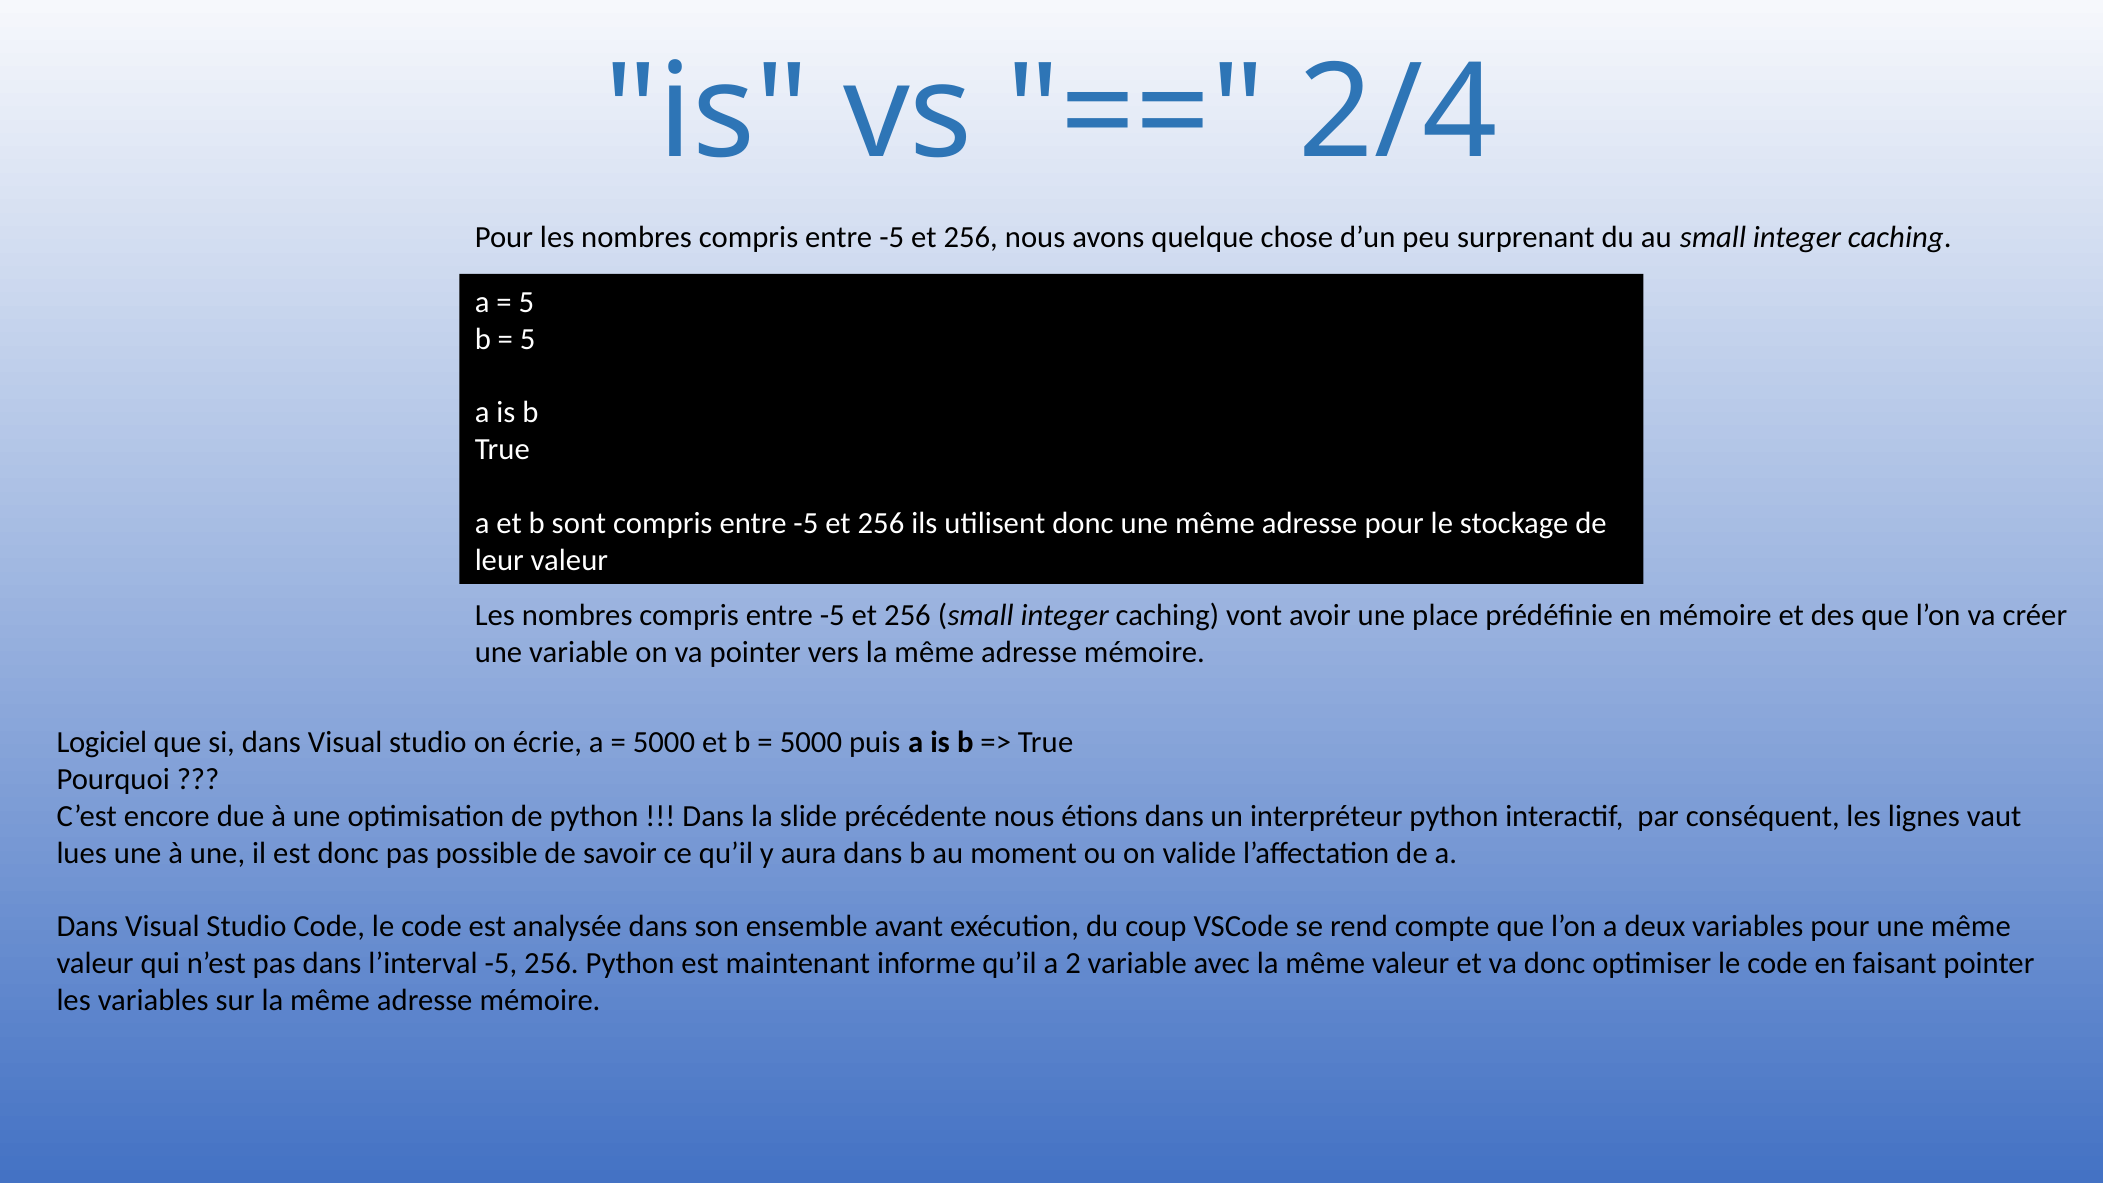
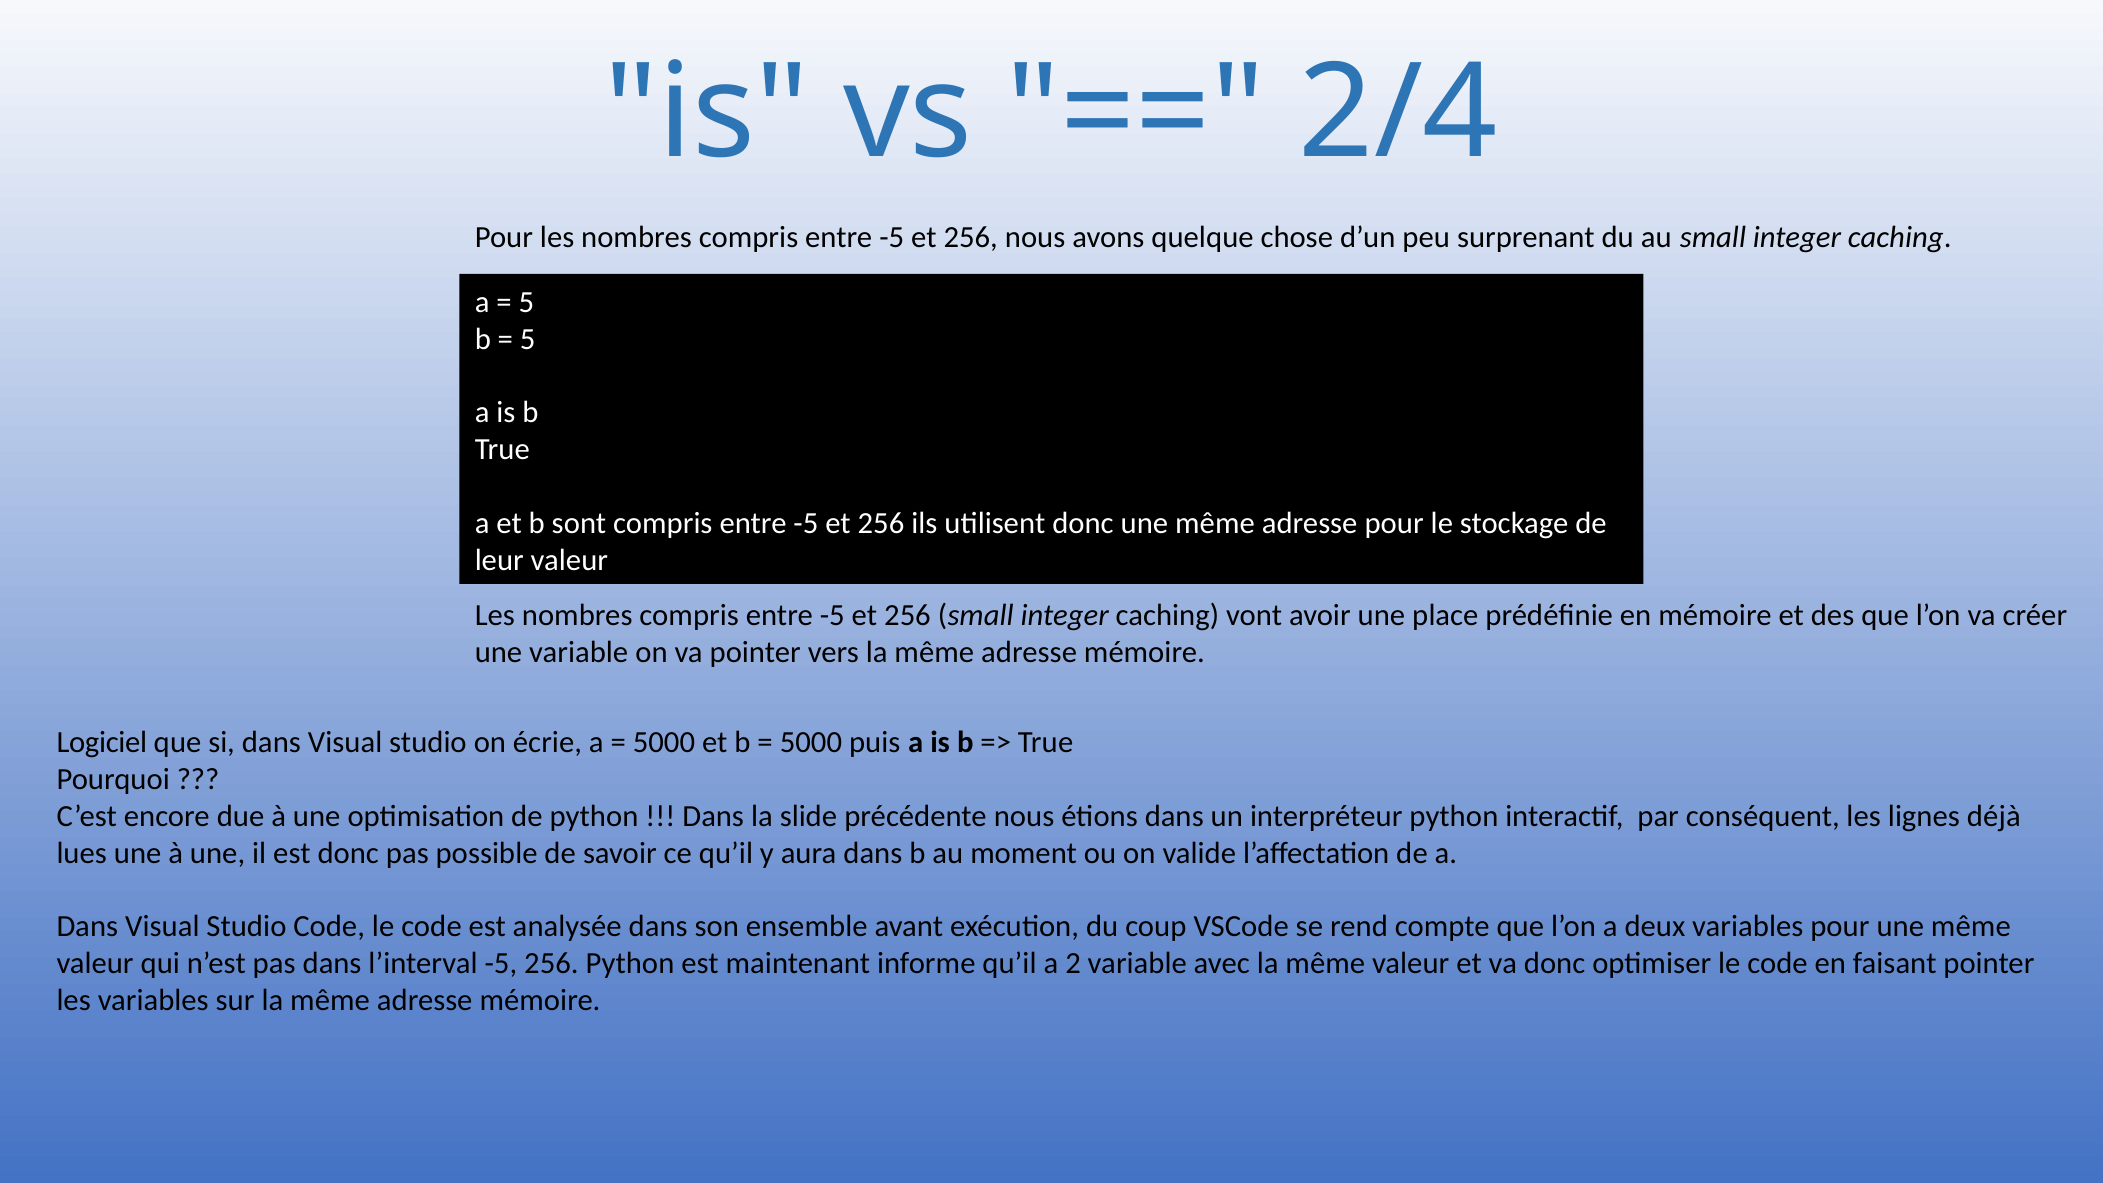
vaut: vaut -> déjà (1994, 816)
